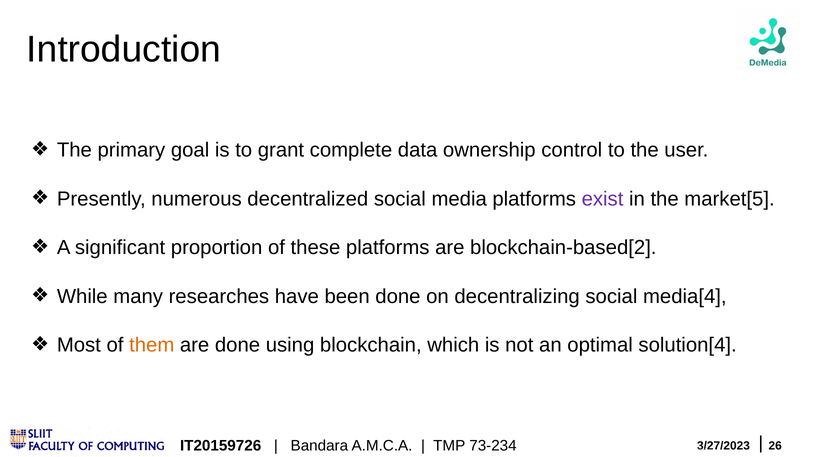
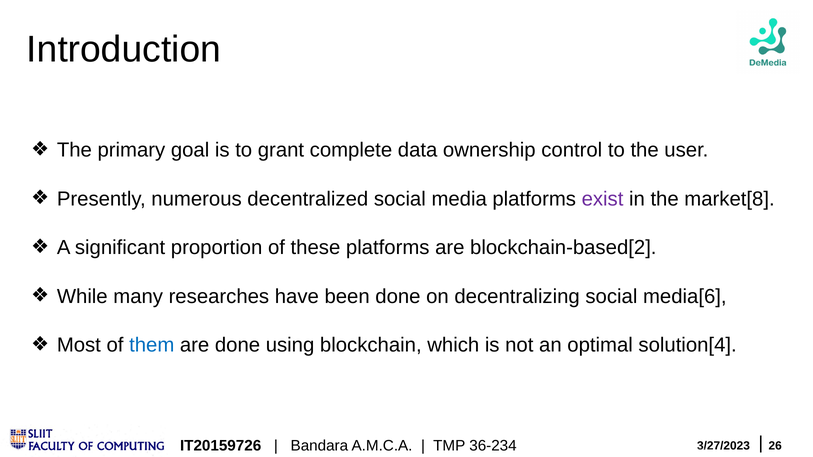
market[5: market[5 -> market[8 (730, 199)
media[4: media[4 -> media[6 (685, 297)
them colour: orange -> blue (152, 345)
73-234: 73-234 -> 36-234 (493, 446)
